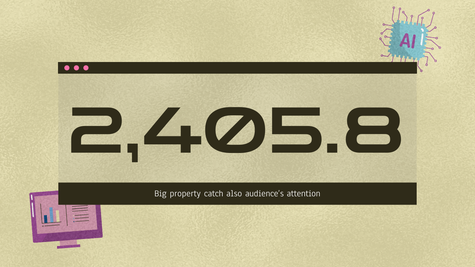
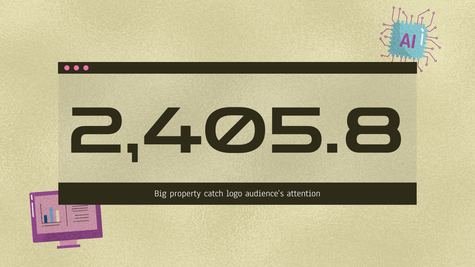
also: also -> logo (234, 194)
